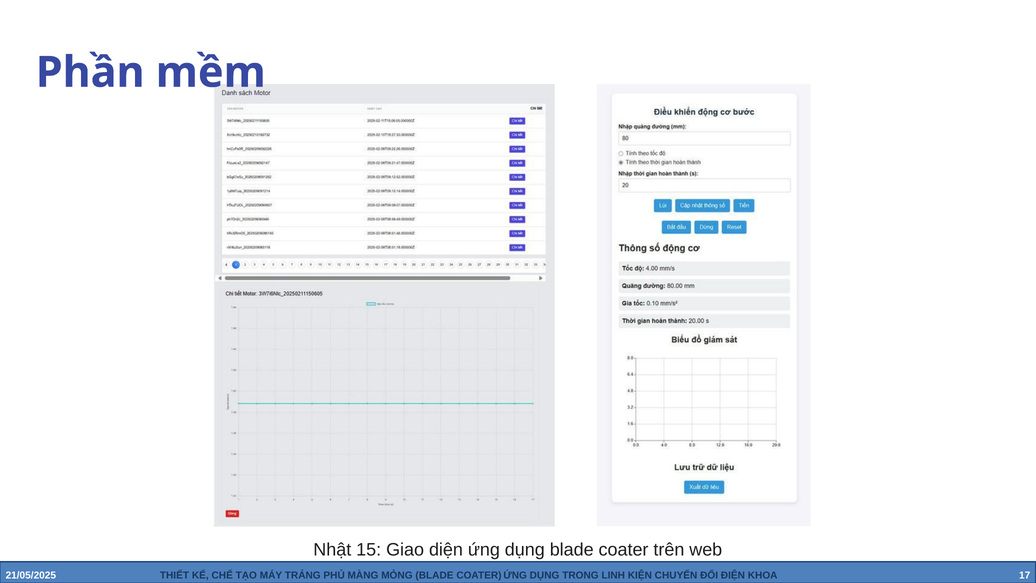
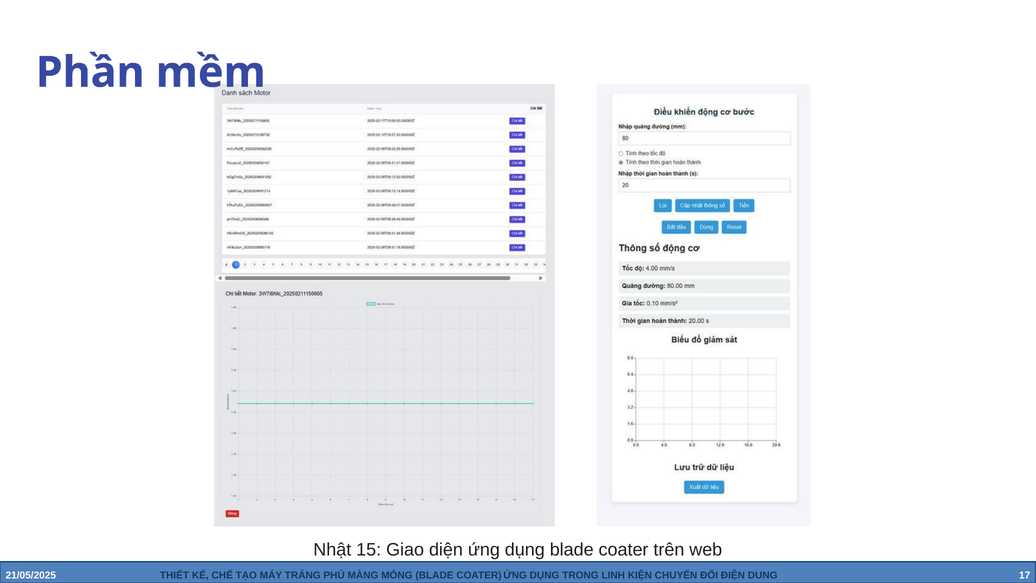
KHOA: KHOA -> DUNG (763, 575)
